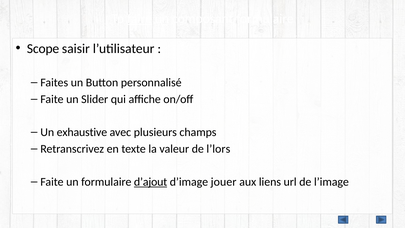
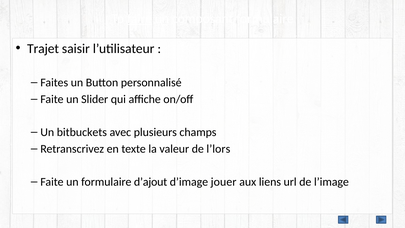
Scope: Scope -> Trajet (43, 49)
exhaustive: exhaustive -> bitbuckets (82, 132)
d’ajout underline: present -> none (151, 182)
